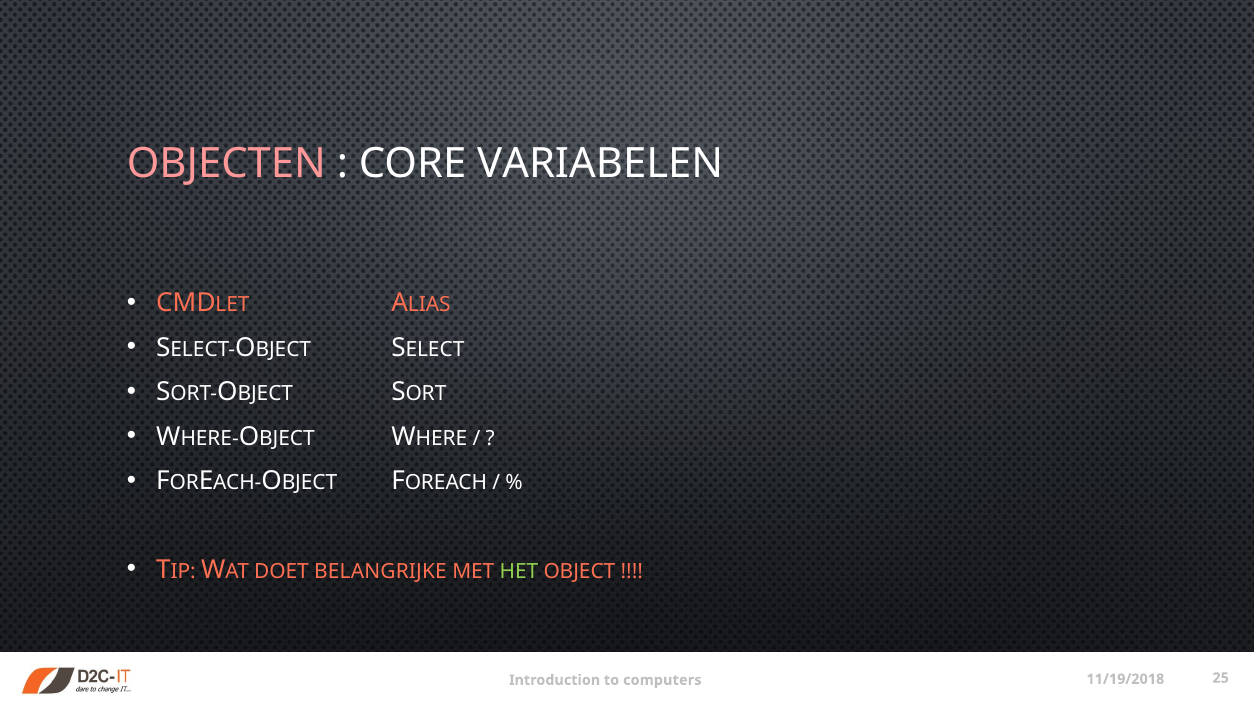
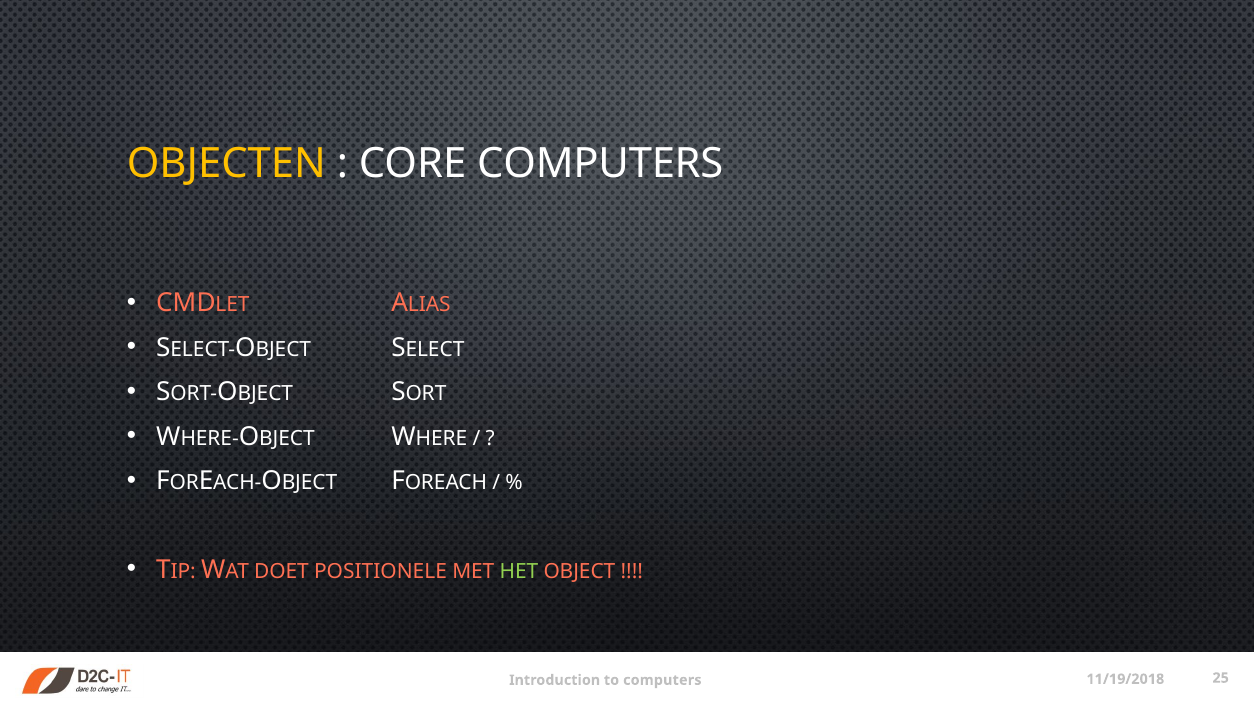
OBJECTEN colour: pink -> yellow (226, 164)
CORE VARIABELEN: VARIABELEN -> COMPUTERS (600, 164)
BELANGRIJKE: BELANGRIJKE -> POSITIONELE (381, 572)
